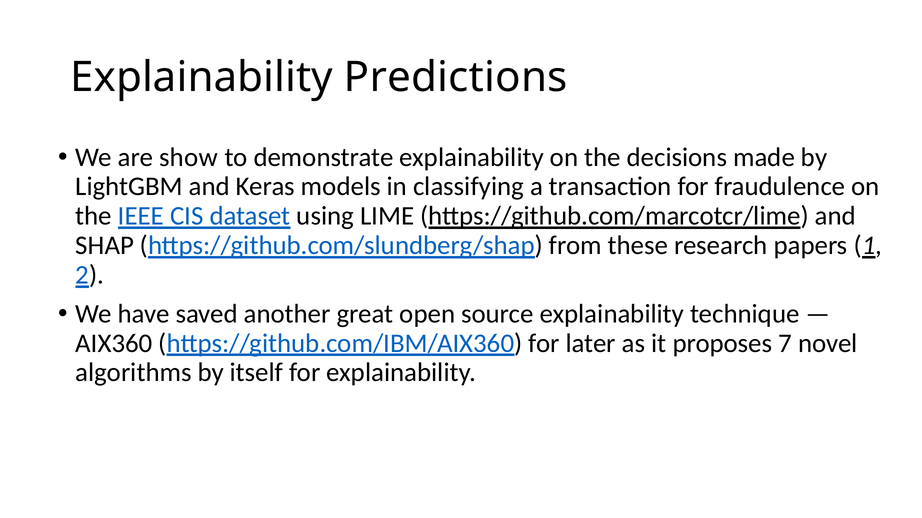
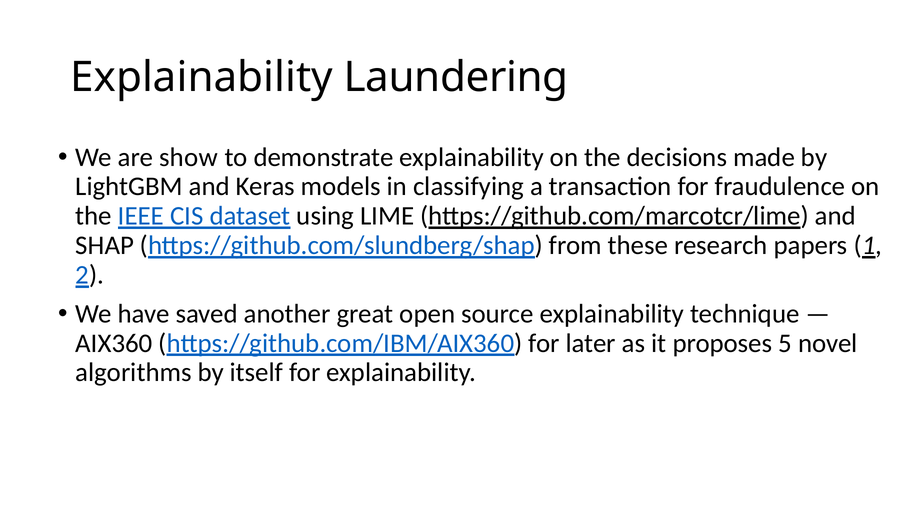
Predictions: Predictions -> Laundering (456, 77)
7: 7 -> 5 (785, 344)
